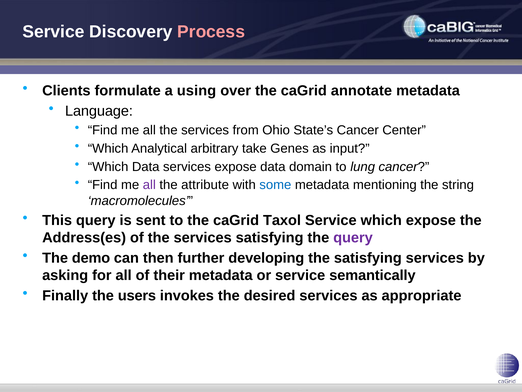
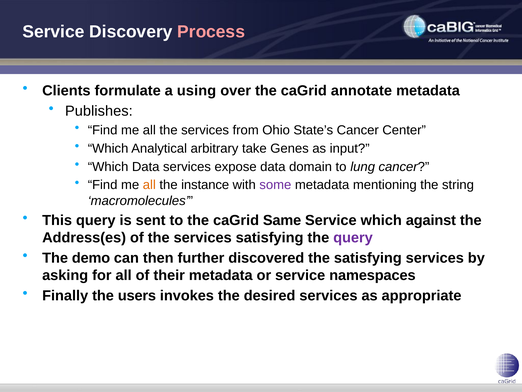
Language: Language -> Publishes (99, 111)
all colour: purple -> orange (149, 185)
attribute: attribute -> instance (205, 185)
some colour: blue -> purple (275, 185)
Taxol: Taxol -> Same (282, 220)
which expose: expose -> against (431, 220)
developing: developing -> discovered (266, 258)
semantically: semantically -> namespaces (372, 275)
